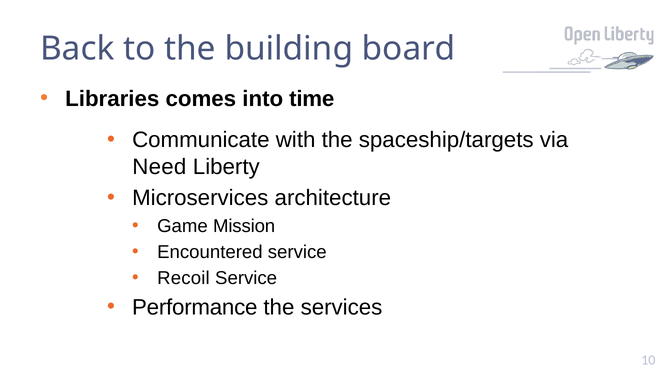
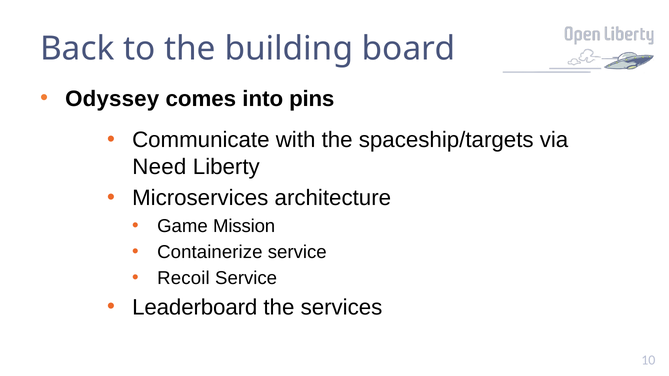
Libraries: Libraries -> Odyssey (112, 99)
time: time -> pins (312, 99)
Encountered: Encountered -> Containerize (210, 252)
Performance: Performance -> Leaderboard (195, 307)
